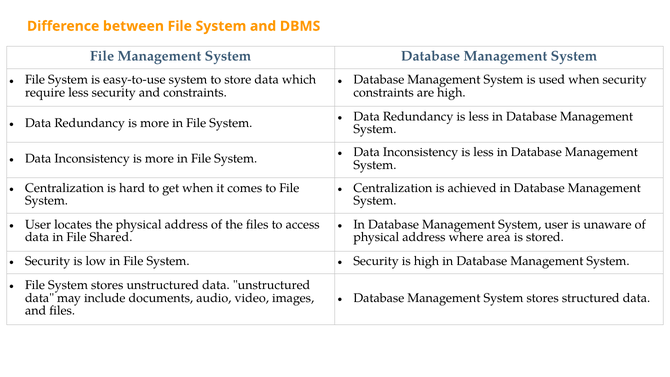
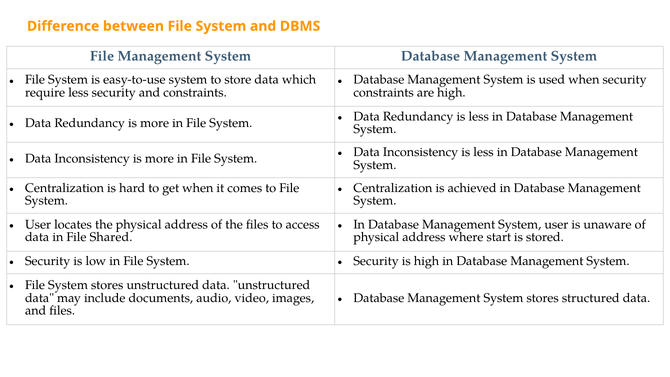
area: area -> start (499, 237)
